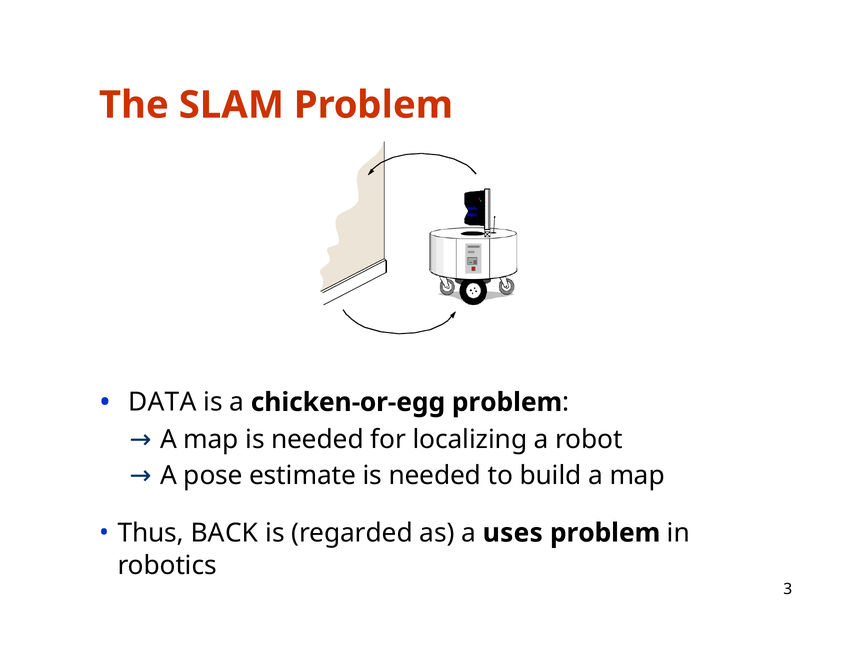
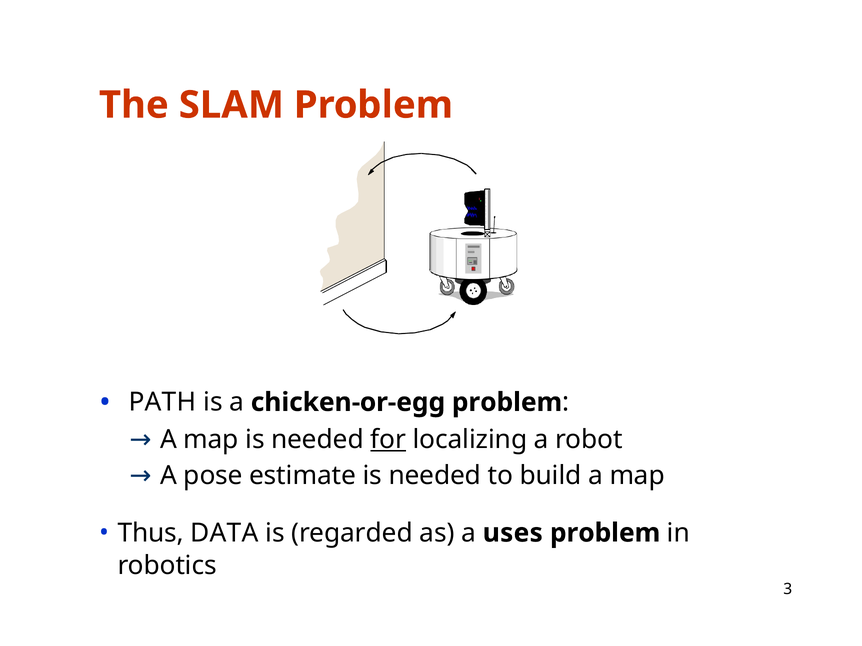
DATA: DATA -> PATH (162, 403)
for underline: none -> present (388, 440)
BACK: BACK -> DATA (224, 533)
